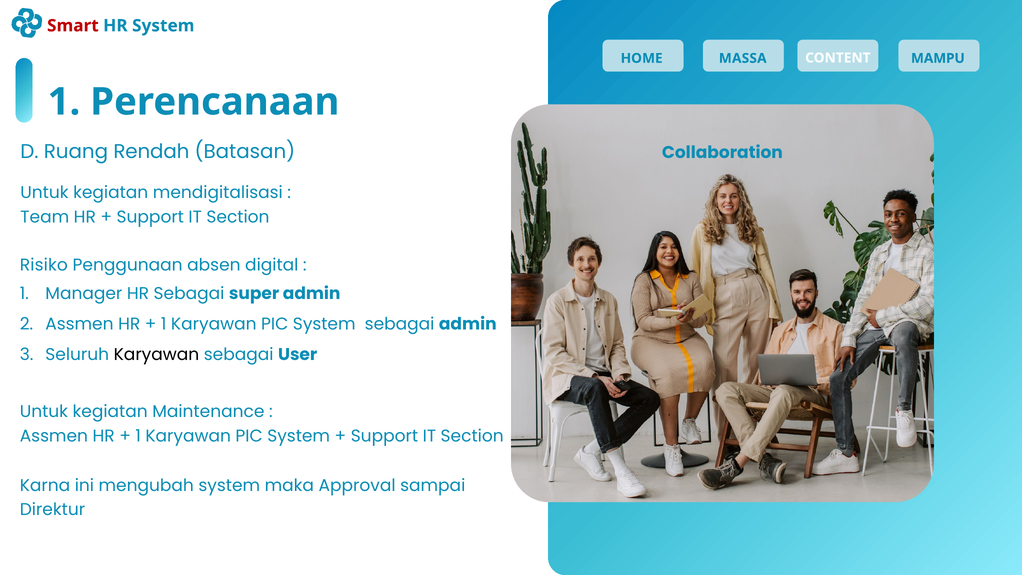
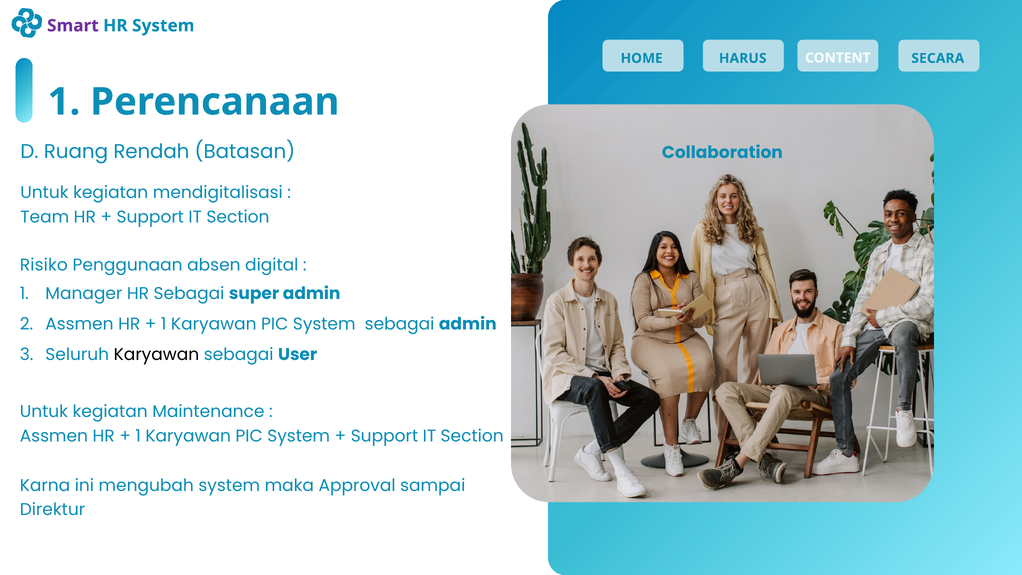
Smart colour: red -> purple (73, 26)
MASSA: MASSA -> HARUS (743, 58)
MAMPU: MAMPU -> SECARA (938, 58)
